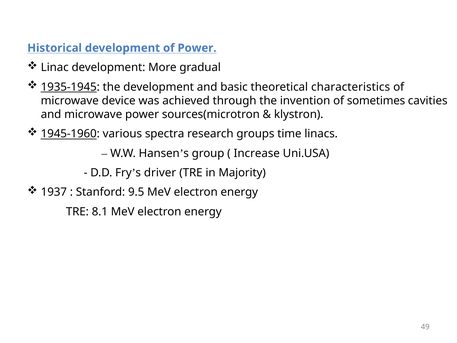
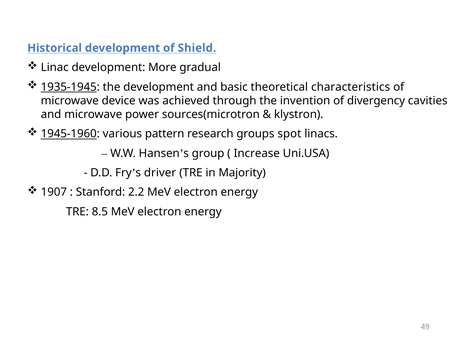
of Power: Power -> Shield (197, 48)
sometimes: sometimes -> divergency (376, 101)
spectra: spectra -> pattern (165, 134)
time: time -> spot (289, 134)
1937: 1937 -> 1907 (54, 192)
9.5: 9.5 -> 2.2 (136, 192)
8.1: 8.1 -> 8.5 (100, 211)
